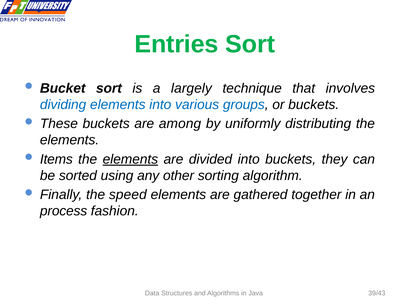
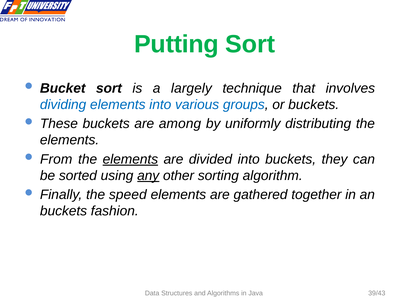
Entries: Entries -> Putting (177, 44)
Items: Items -> From (56, 160)
any underline: none -> present (148, 176)
process: process -> buckets (64, 211)
